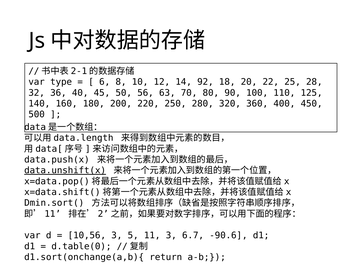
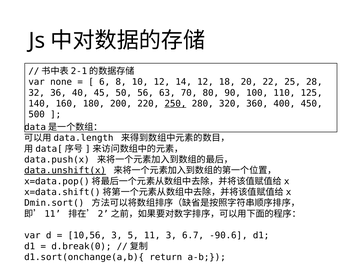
type: type -> none (61, 82)
14 92: 92 -> 12 (205, 82)
250 underline: none -> present (175, 104)
d.table(0: d.table(0 -> d.break(0 (81, 247)
